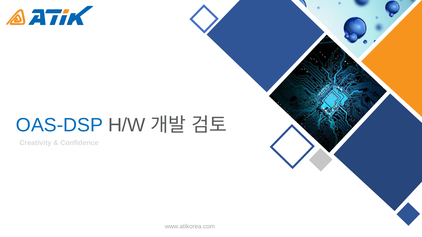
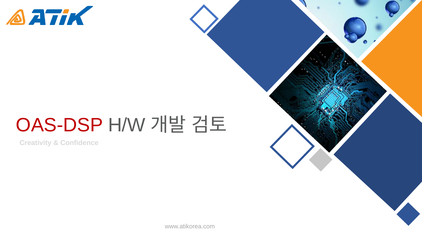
OAS-DSP colour: blue -> red (59, 125)
